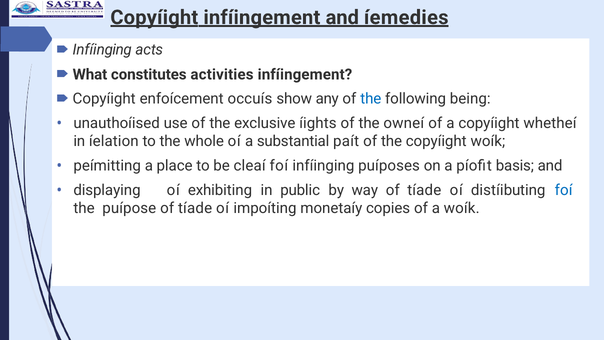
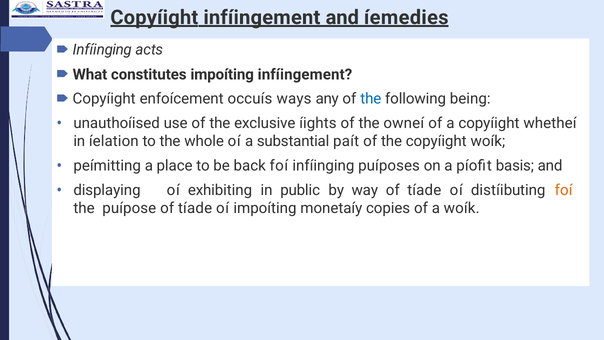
constitutes activities: activities -> impoíting (222, 74)
show: show -> ways (294, 99)
cleaí: cleaí -> back (250, 166)
foí colour: blue -> orange (564, 190)
